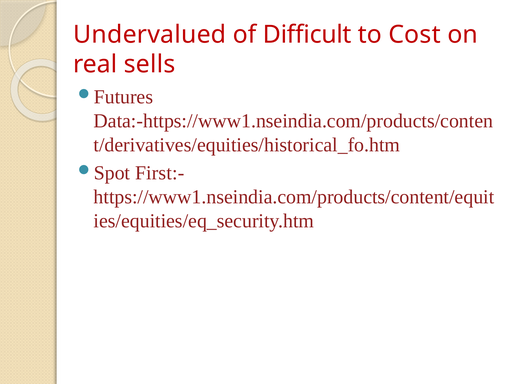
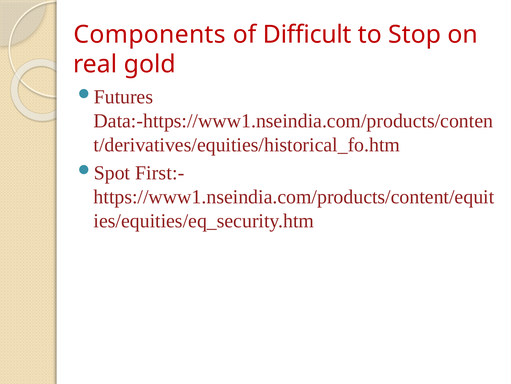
Undervalued: Undervalued -> Components (150, 34)
Cost: Cost -> Stop (415, 34)
sells: sells -> gold (150, 64)
